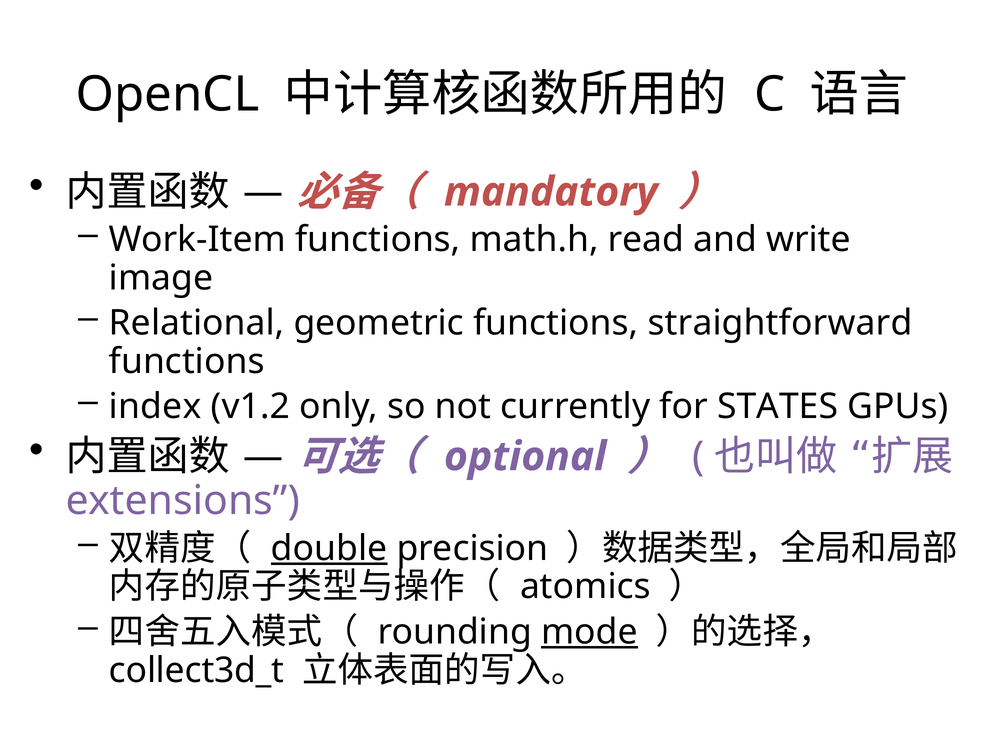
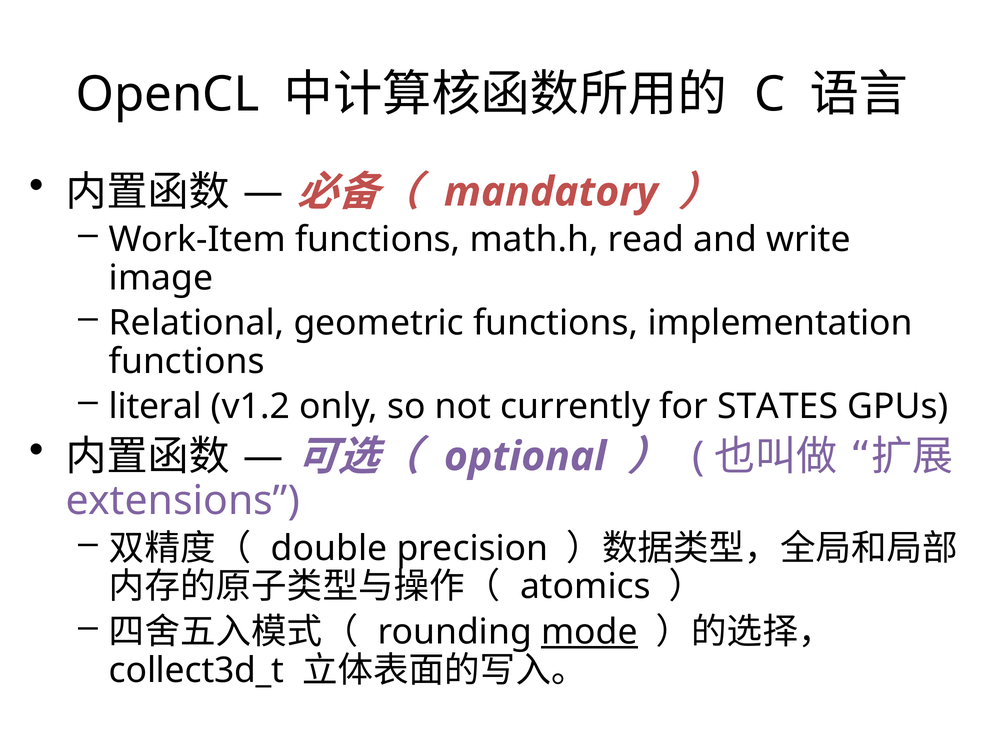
straightforward: straightforward -> implementation (780, 323)
index: index -> literal (155, 407)
double underline: present -> none (329, 548)
